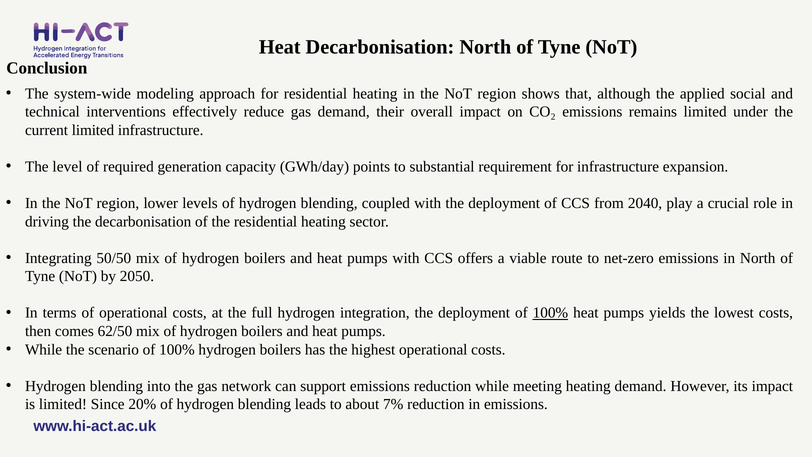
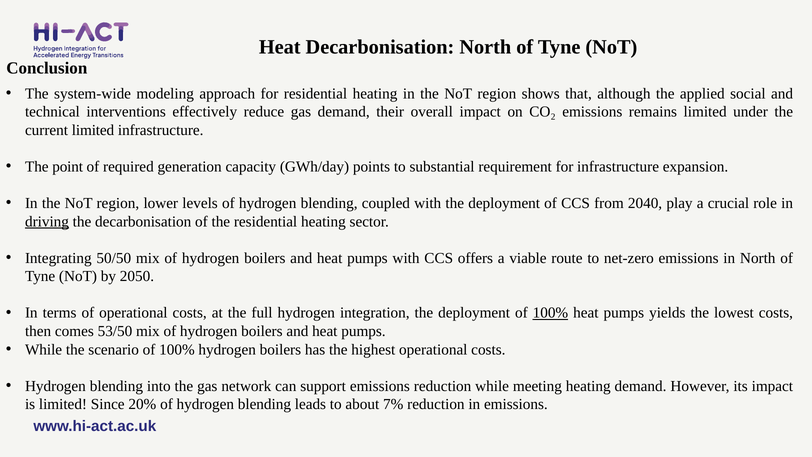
level: level -> point (68, 167)
driving underline: none -> present (47, 221)
62/50: 62/50 -> 53/50 (115, 331)
